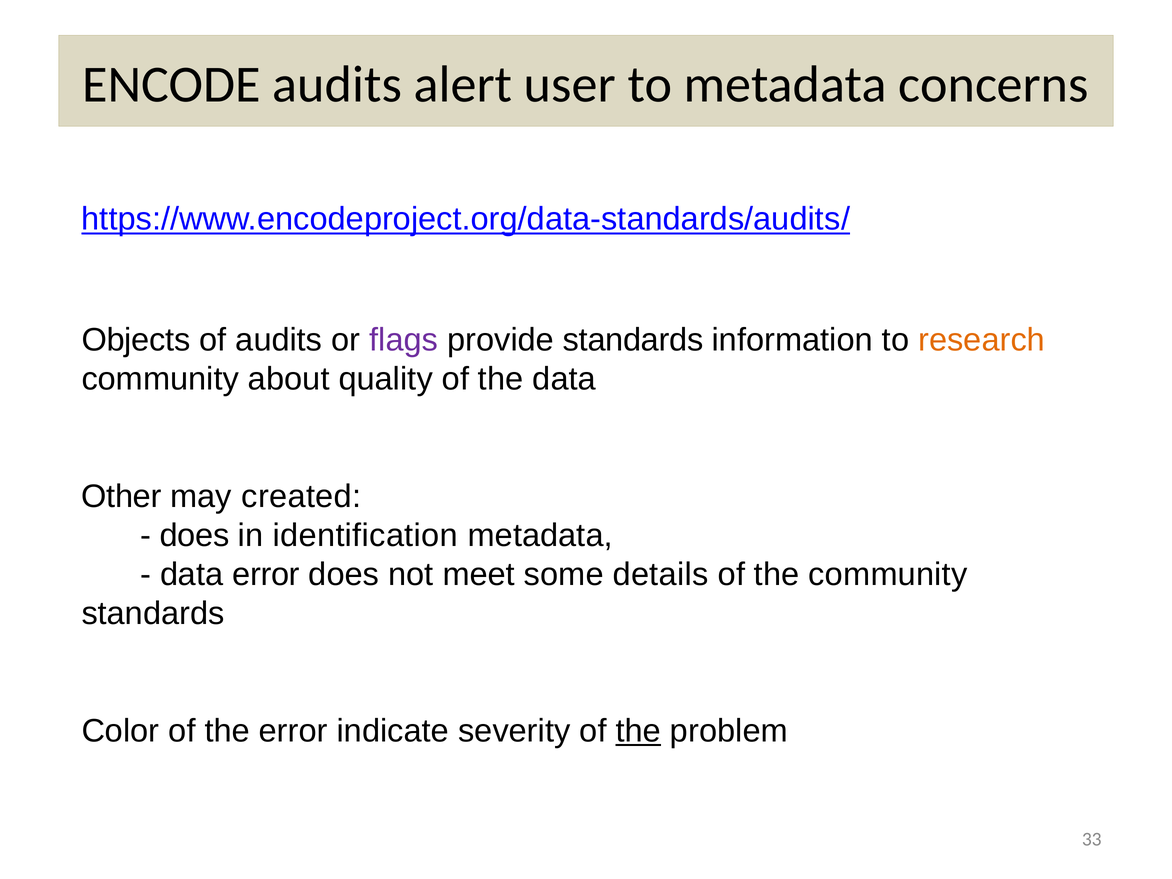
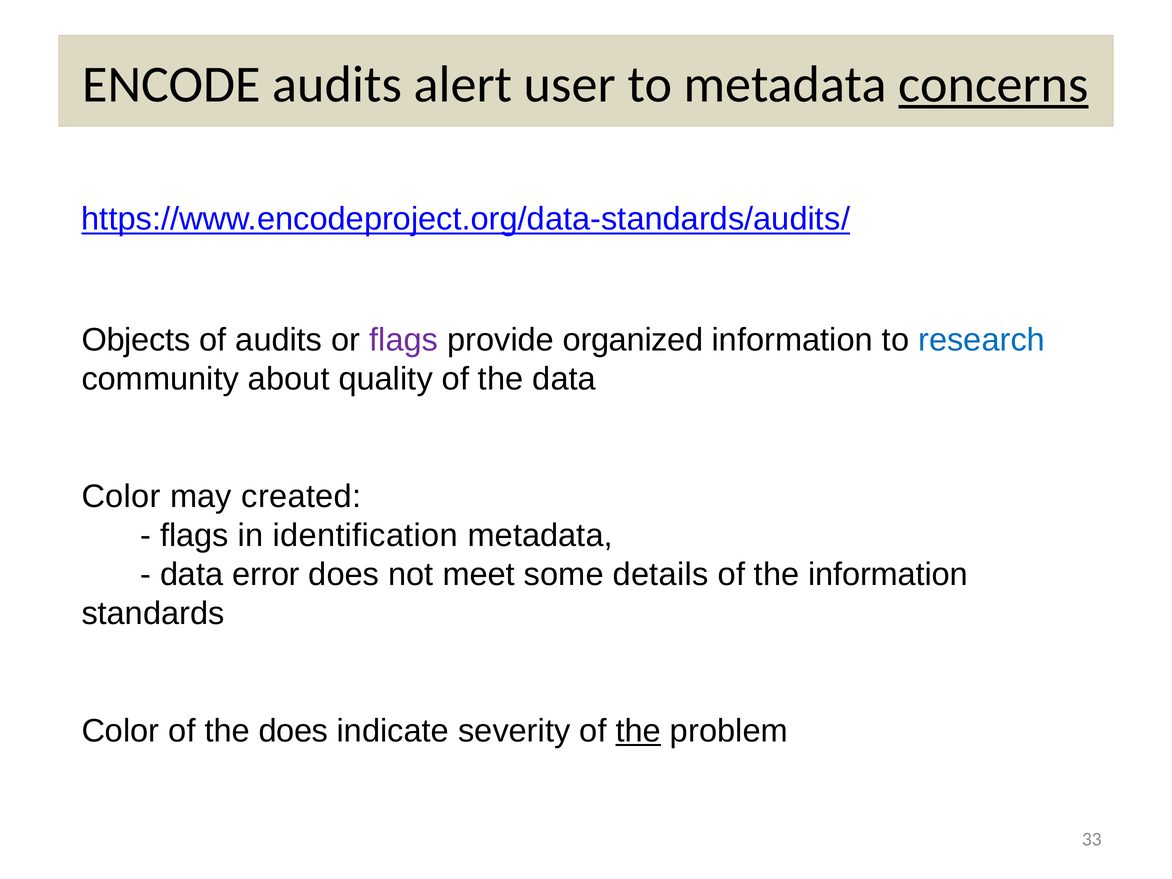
concerns underline: none -> present (993, 84)
provide standards: standards -> organized (633, 340)
research colour: orange -> blue (982, 340)
Other: Other -> Color (121, 496)
does: does -> flags (194, 536)
the community: community -> information (888, 575)
the error: error -> does (293, 731)
